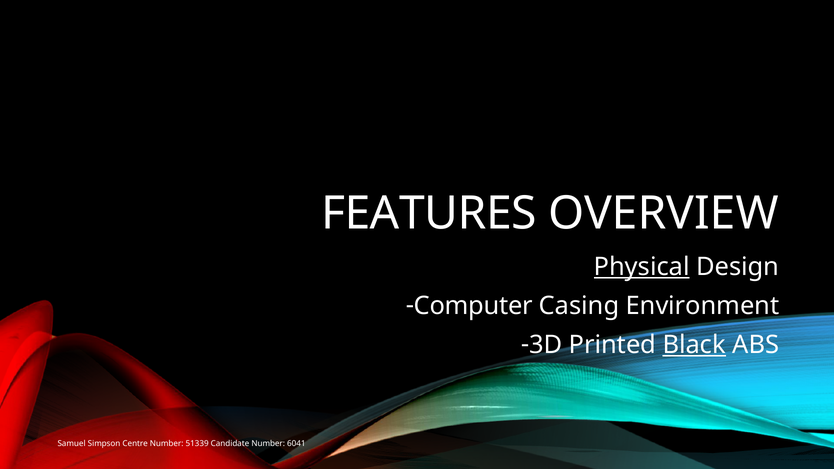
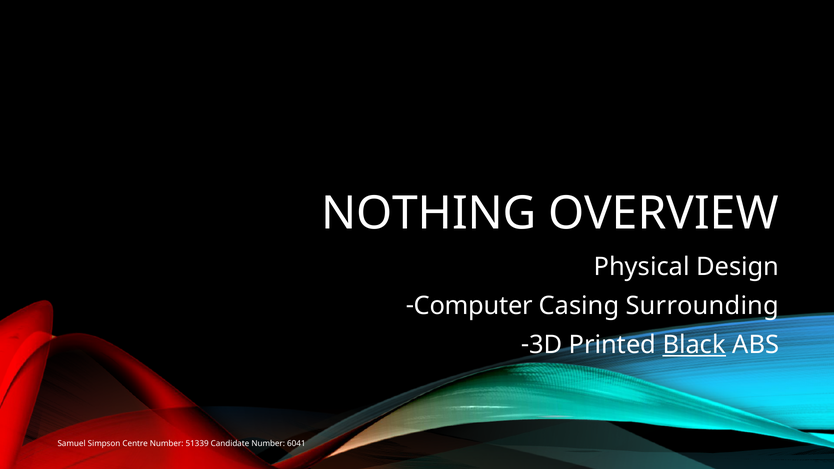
FEATURES: FEATURES -> NOTHING (429, 214)
Physical underline: present -> none (642, 267)
Environment: Environment -> Surrounding (702, 306)
